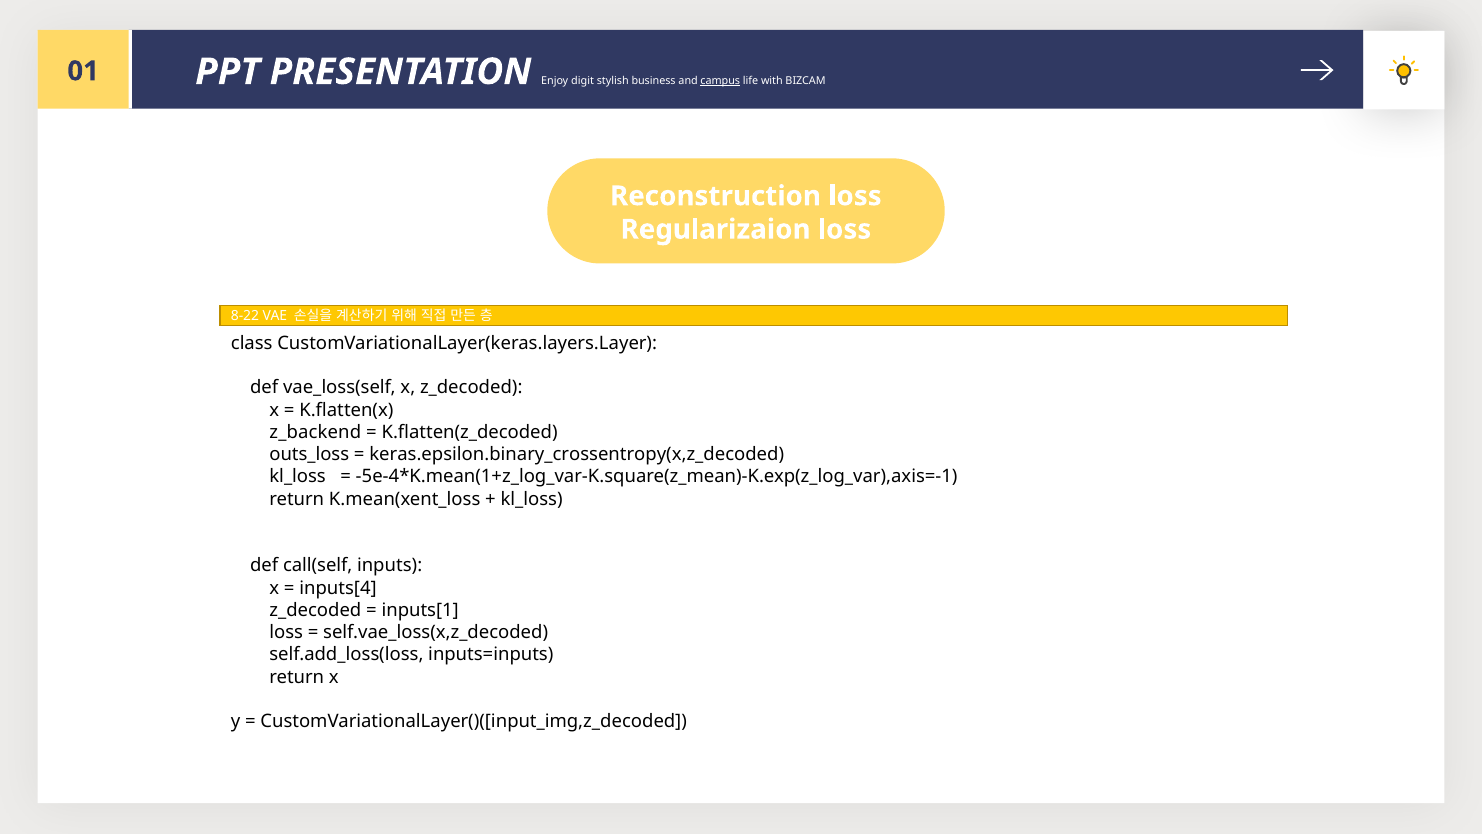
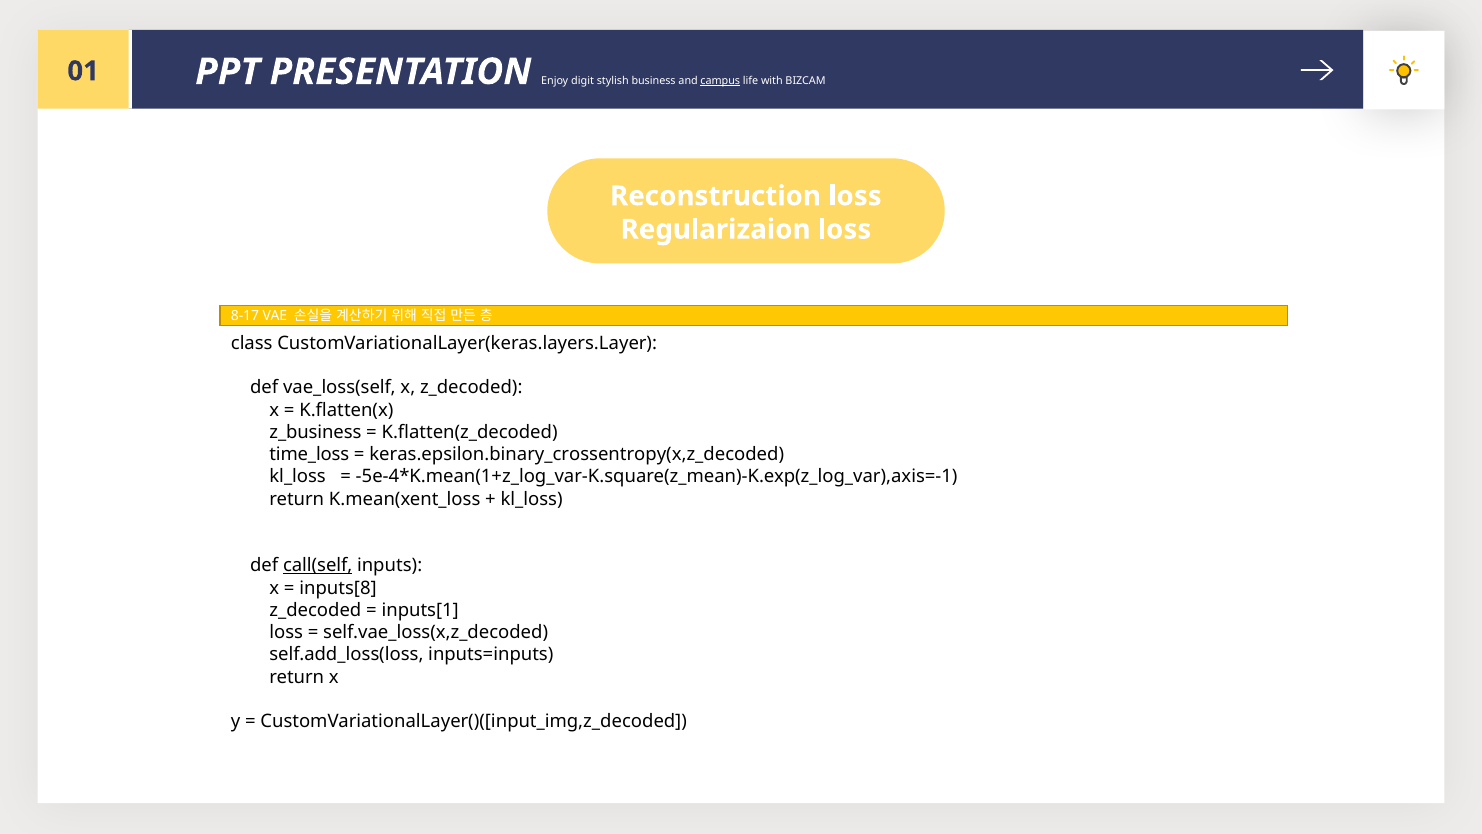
8-22: 8-22 -> 8-17 (245, 316)
z_backend: z_backend -> z_business (315, 432)
outs_loss: outs_loss -> time_loss (309, 454)
call(self underline: none -> present (318, 566)
inputs[4: inputs[4 -> inputs[8 (338, 588)
